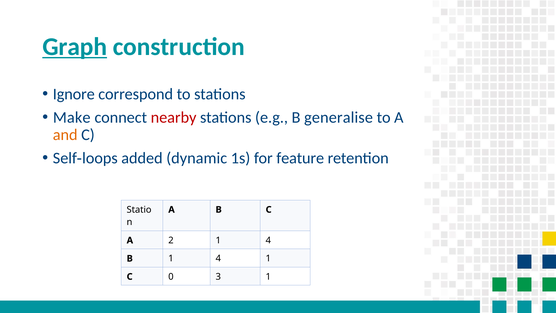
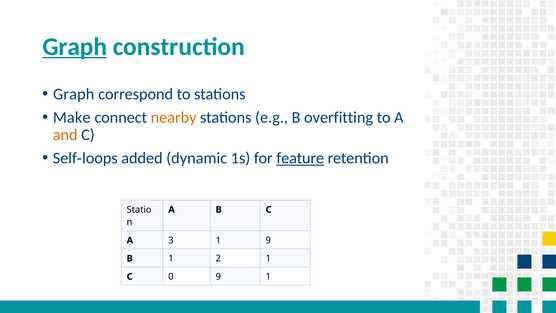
Ignore: Ignore -> Graph (74, 94)
nearby colour: red -> orange (174, 117)
generalise: generalise -> overfitting (339, 117)
feature underline: none -> present (300, 158)
2: 2 -> 3 (171, 240)
4: 4 -> 9 (268, 240)
B 1 4: 4 -> 2 (218, 258)
0 3: 3 -> 9 (218, 276)
